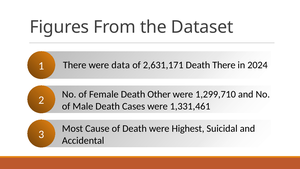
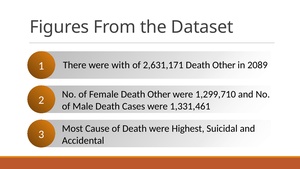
data: data -> with (121, 65)
2,631,171 Death There: There -> Other (224, 65)
2024: 2024 -> 2089 (258, 65)
